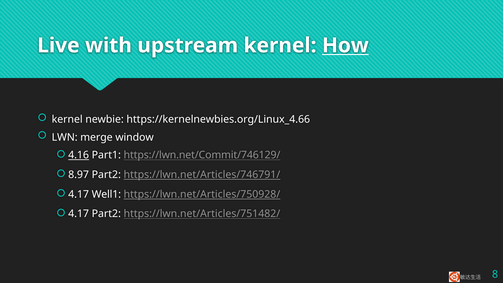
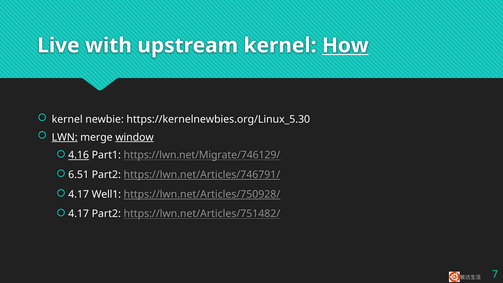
https://kernelnewbies.org/Linux_4.66: https://kernelnewbies.org/Linux_4.66 -> https://kernelnewbies.org/Linux_5.30 (218, 119)
LWN underline: none -> present (65, 137)
window underline: none -> present (135, 137)
https://lwn.net/Commit/746129/: https://lwn.net/Commit/746129/ -> https://lwn.net/Migrate/746129/ (202, 155)
8.97: 8.97 -> 6.51 (79, 175)
8: 8 -> 7 (495, 274)
